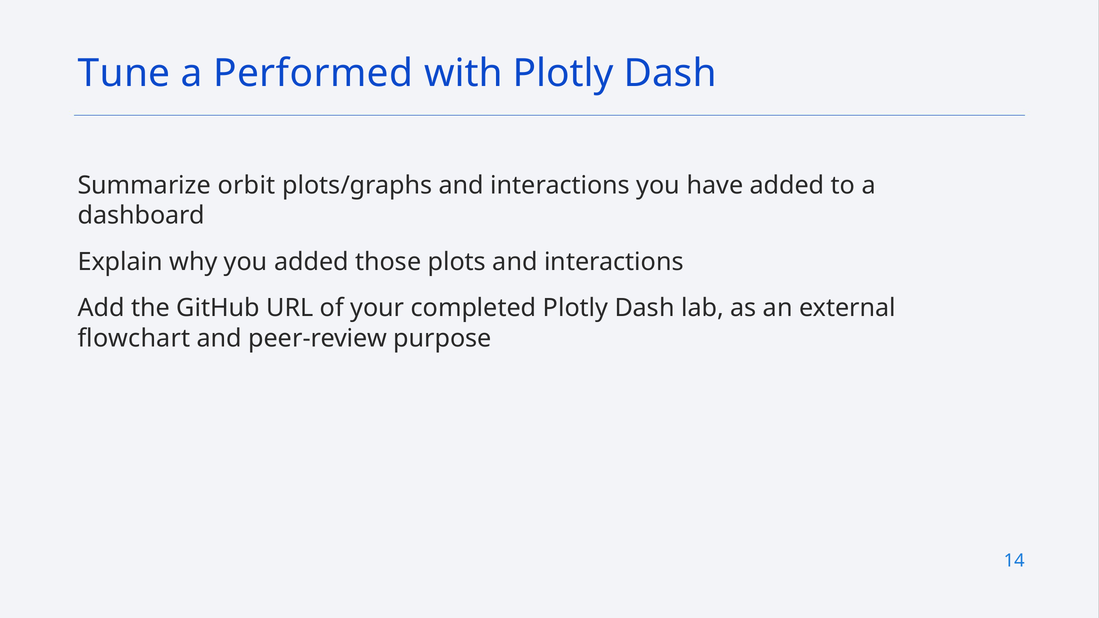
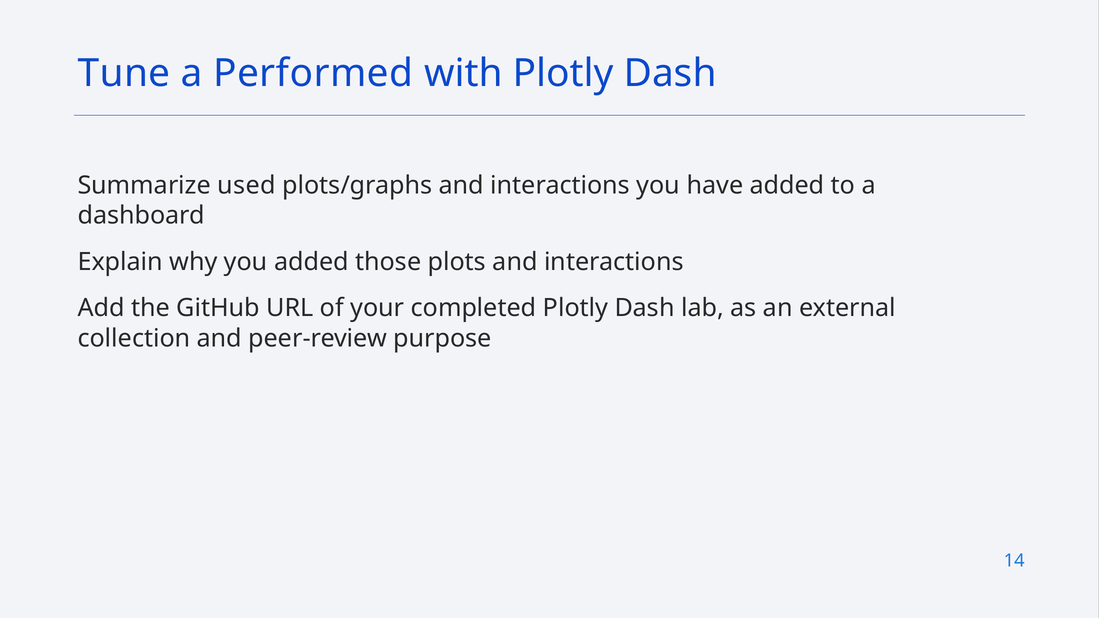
orbit: orbit -> used (246, 186)
flowchart: flowchart -> collection (134, 338)
